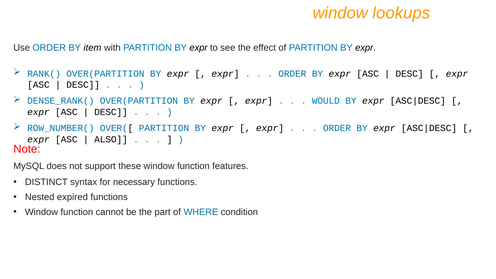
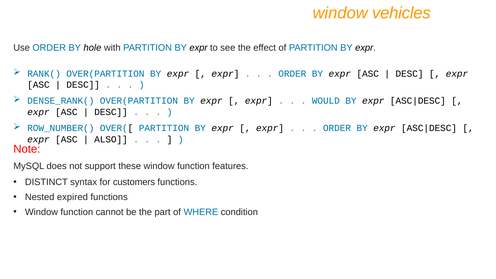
lookups: lookups -> vehicles (401, 13)
item: item -> hole (92, 48)
necessary: necessary -> customers (134, 182)
